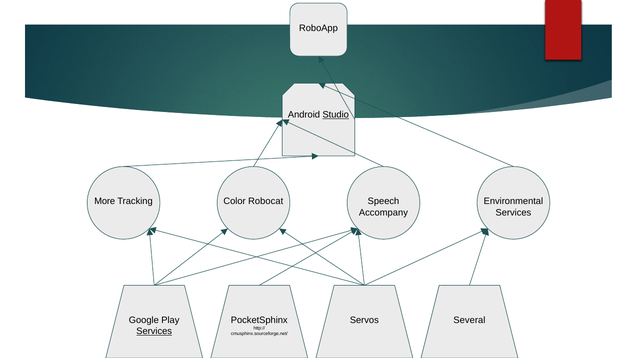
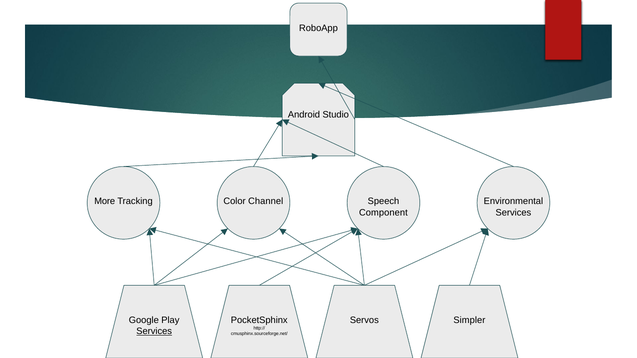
Studio underline: present -> none (336, 115)
Robocat: Robocat -> Channel (266, 202)
Accompany: Accompany -> Component (383, 213)
Several: Several -> Simpler (469, 320)
